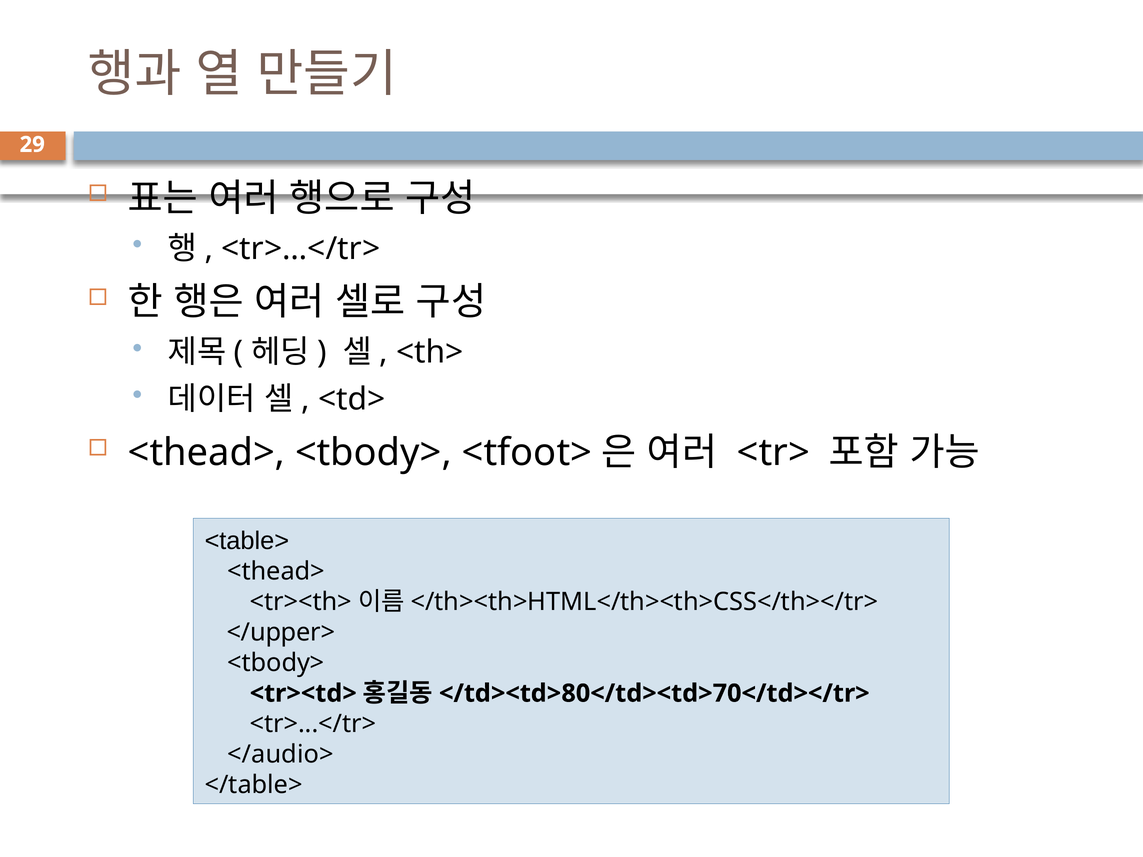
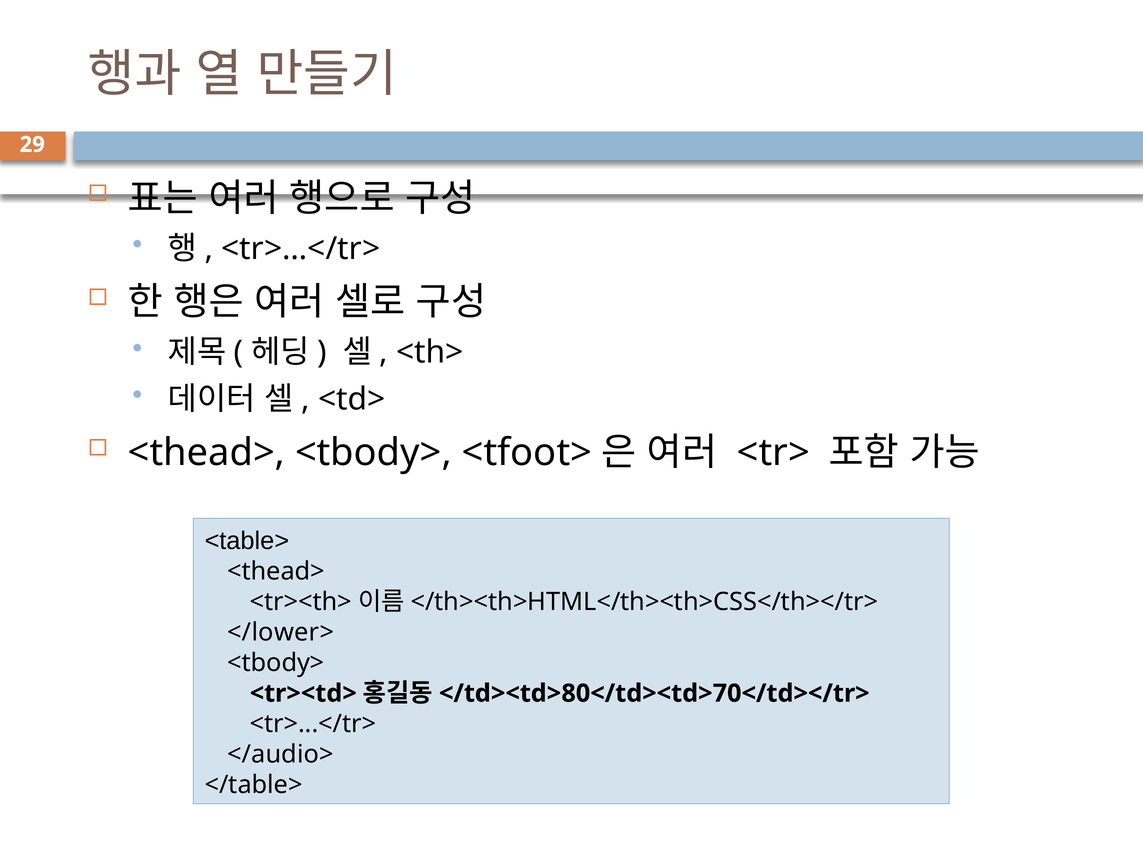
</upper>: </upper> -> </lower> (281, 633)
